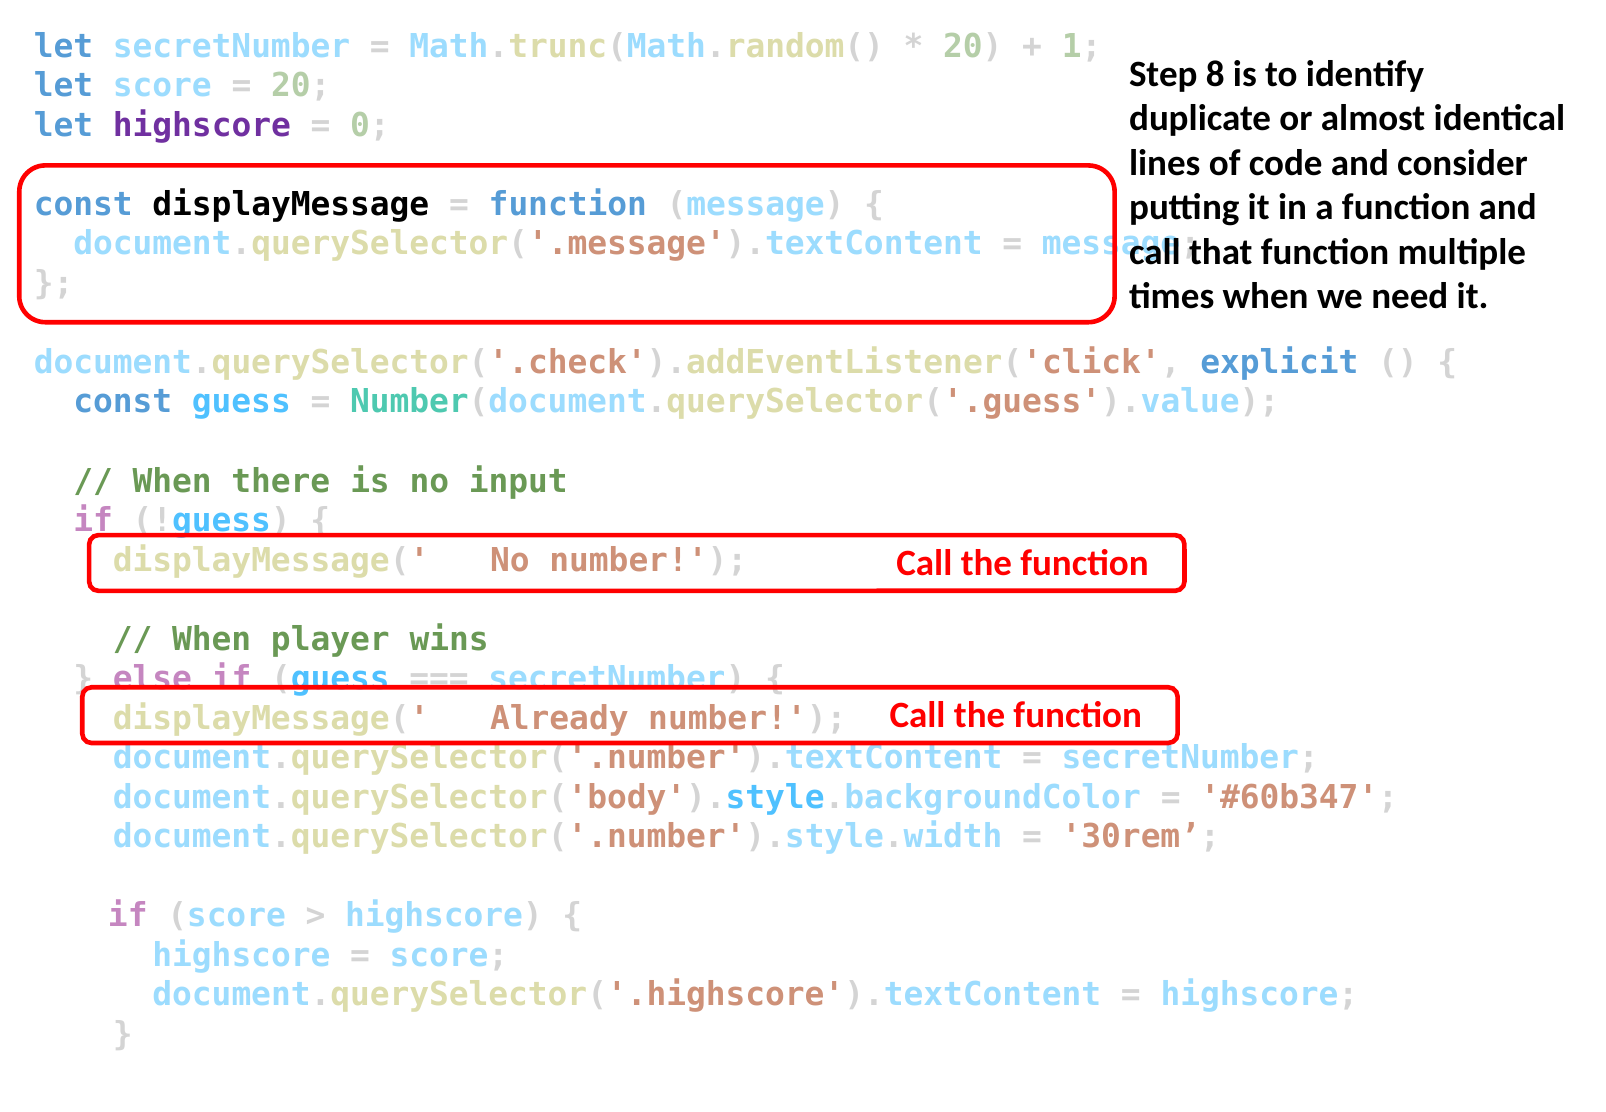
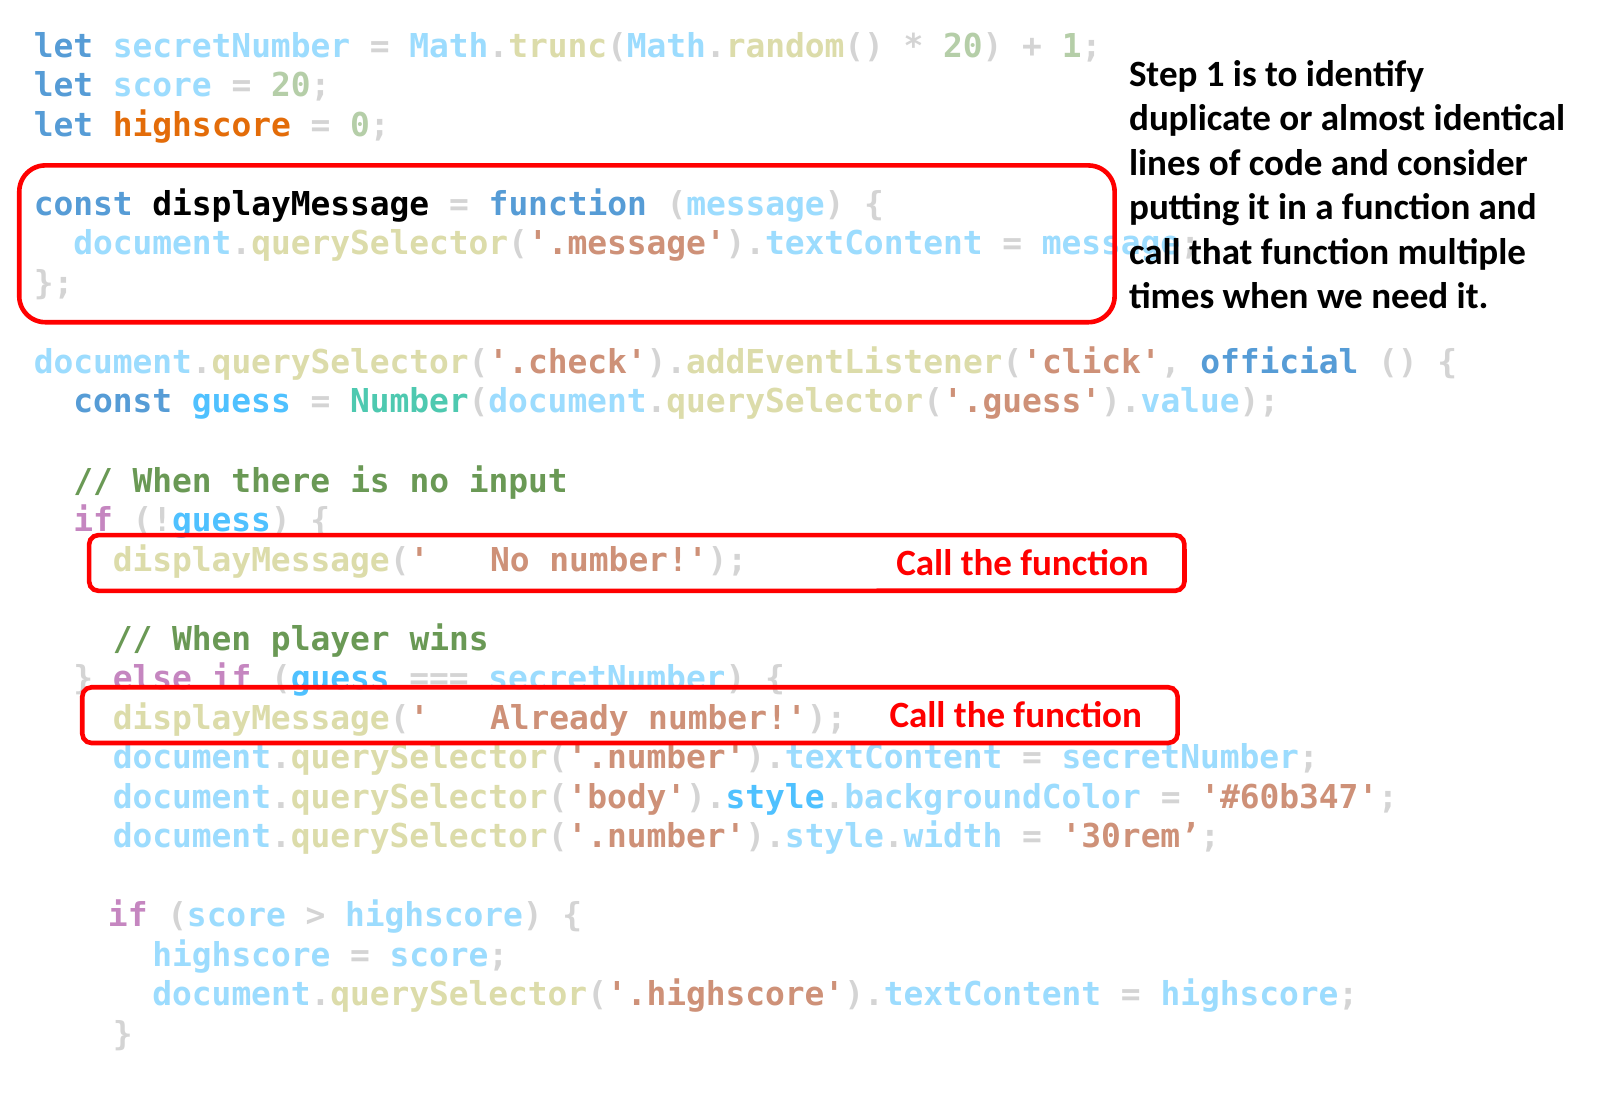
Step 8: 8 -> 1 (1215, 74)
highscore colour: purple -> orange (202, 125)
explicit: explicit -> official (1279, 363)
